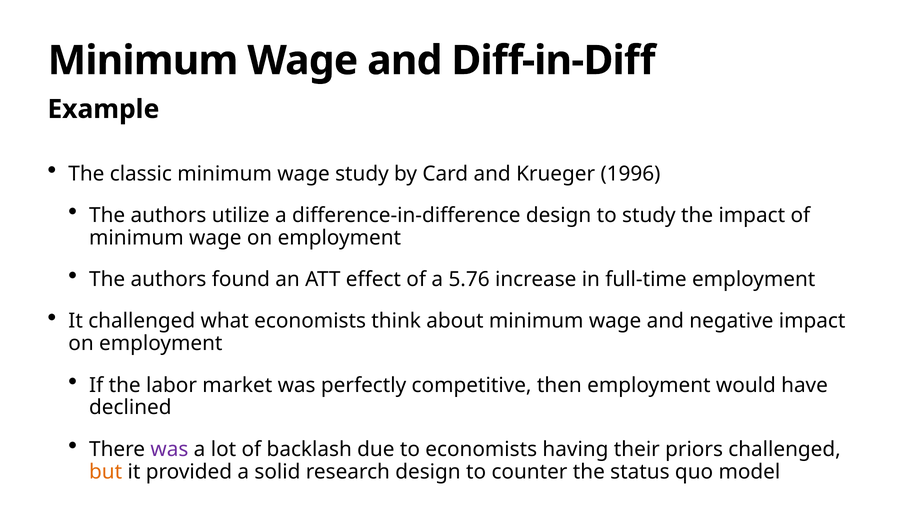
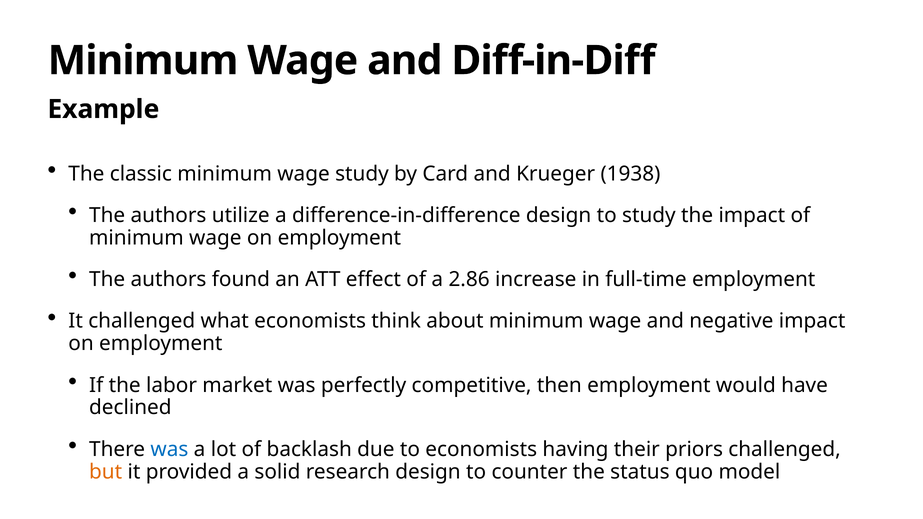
1996: 1996 -> 1938 (630, 174)
5.76: 5.76 -> 2.86 (469, 280)
was colour: purple -> blue (169, 449)
